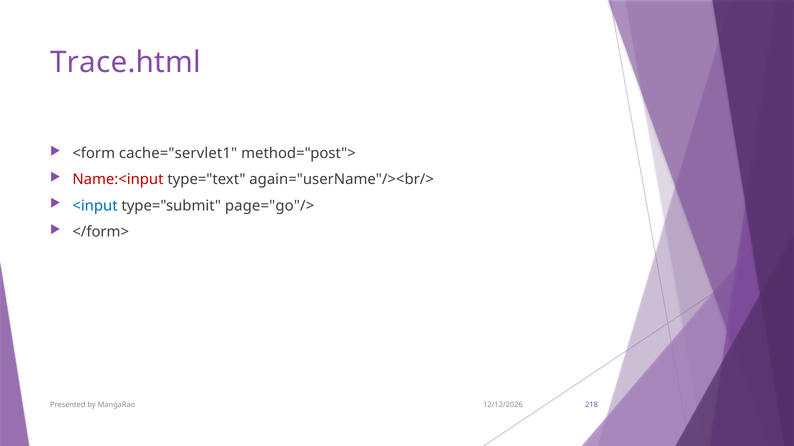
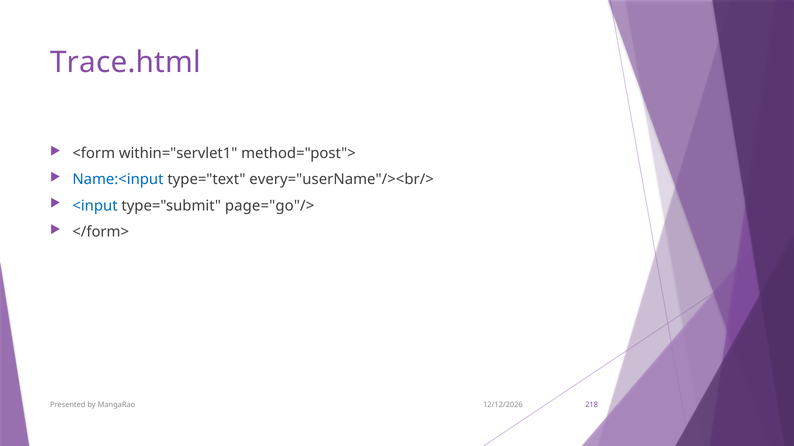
cache="servlet1: cache="servlet1 -> within="servlet1 (178, 154)
Name:<input colour: red -> blue (118, 180)
again="userName"/><br/>: again="userName"/><br/> -> every="userName"/><br/> (342, 180)
